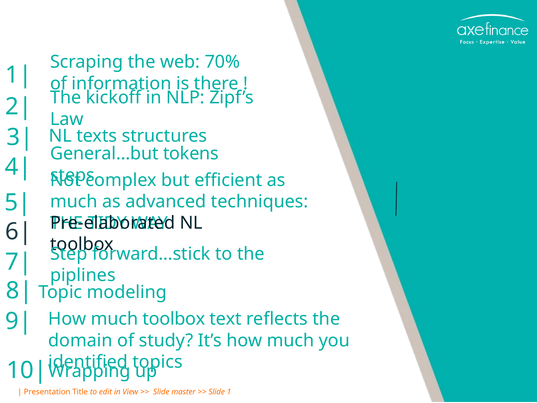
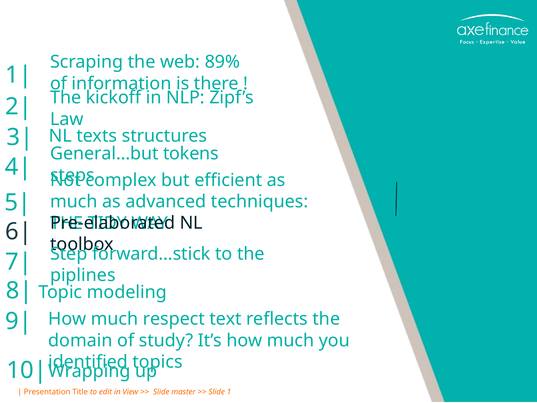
70%: 70% -> 89% (222, 62)
much toolbox: toolbox -> respect (174, 319)
